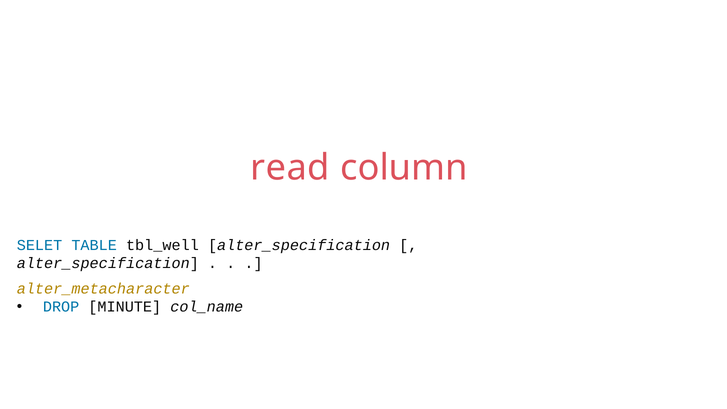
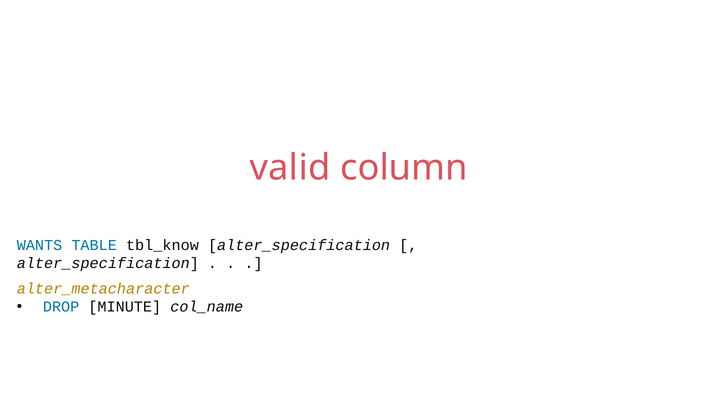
read: read -> valid (290, 168)
SELET: SELET -> WANTS (40, 245)
tbl_well: tbl_well -> tbl_know (162, 245)
